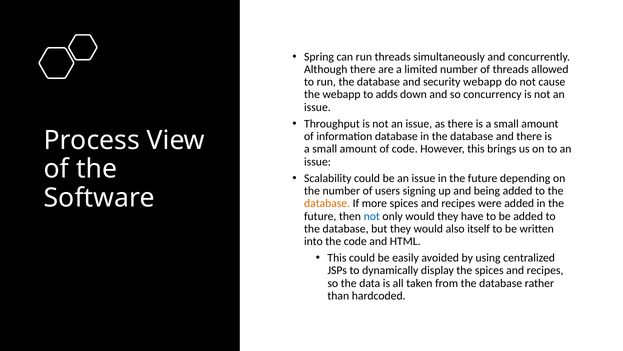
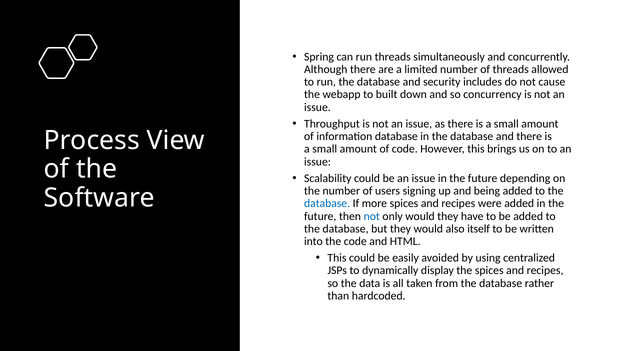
security webapp: webapp -> includes (483, 82)
adds: adds -> built (387, 94)
database colour: orange -> blue (327, 203)
